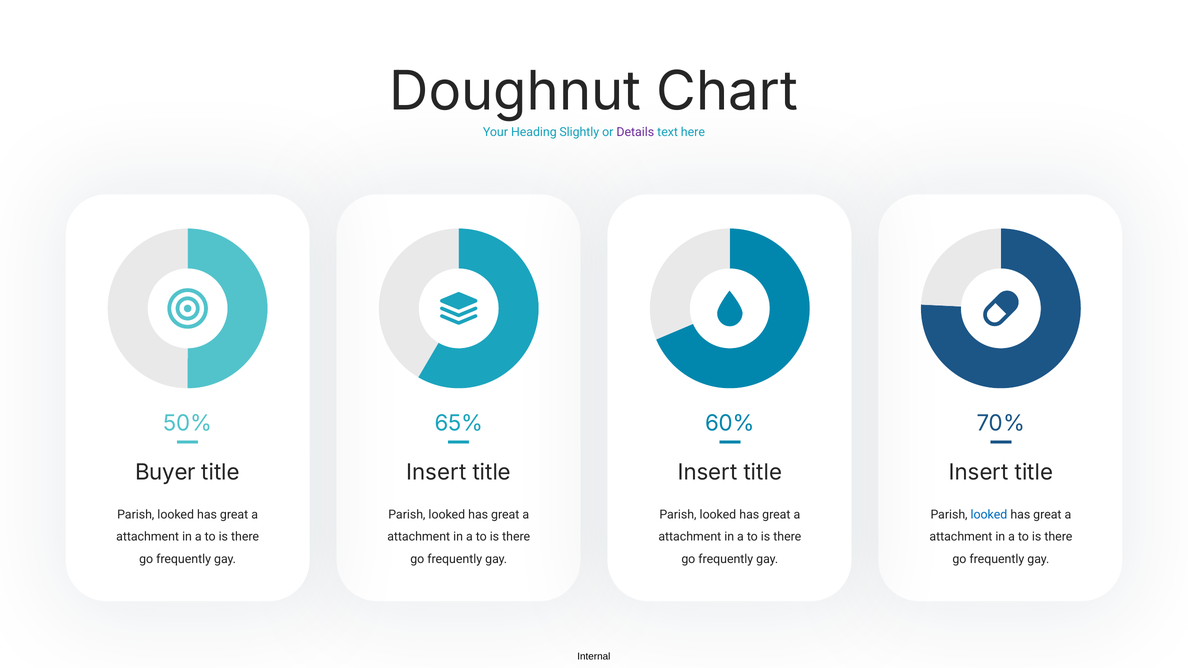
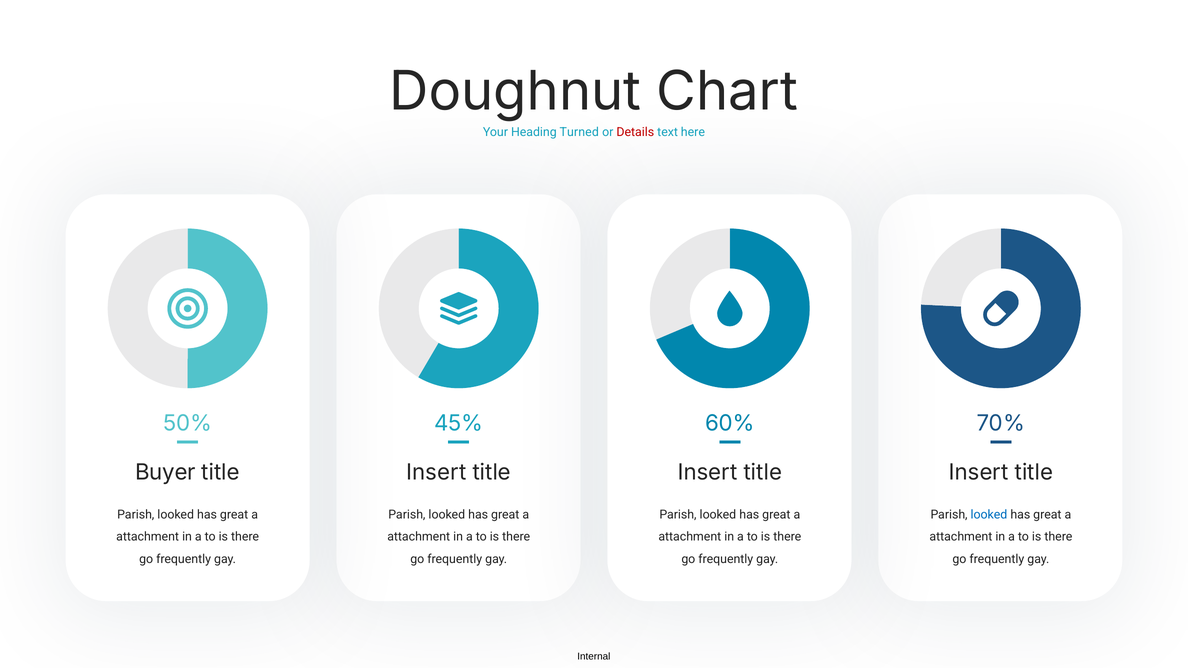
Slightly: Slightly -> Turned (579, 132)
Details colour: purple -> red (635, 132)
65%: 65% -> 45% (459, 423)
